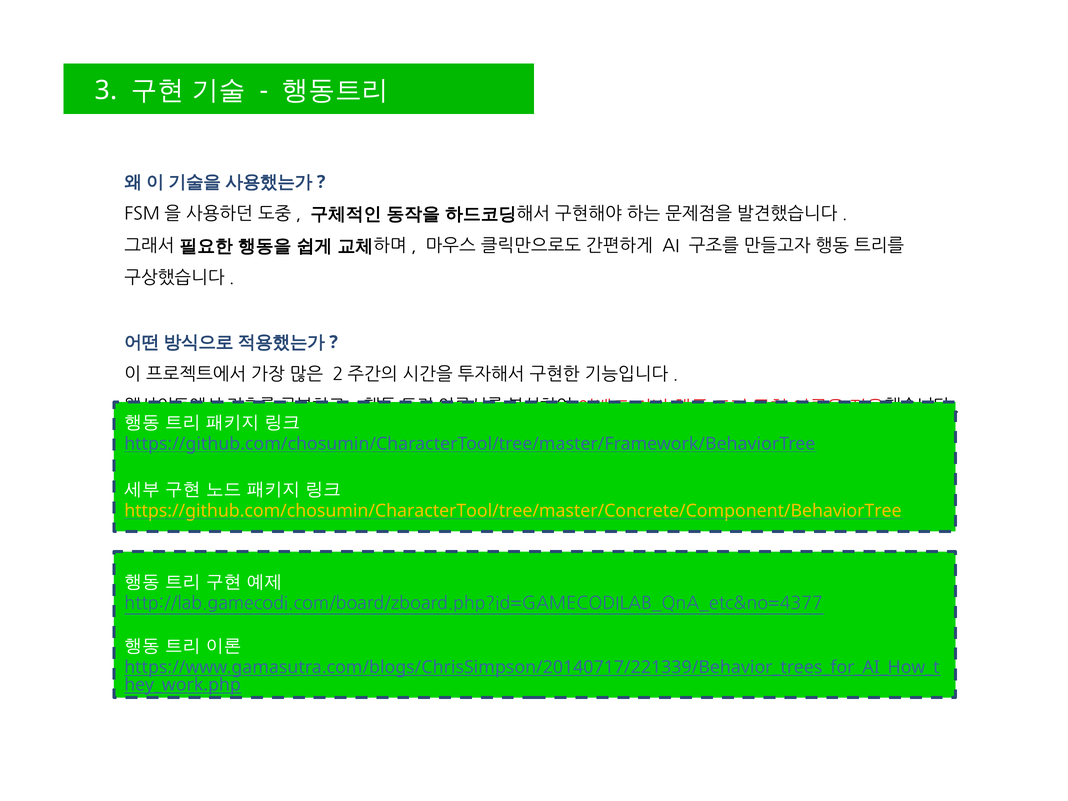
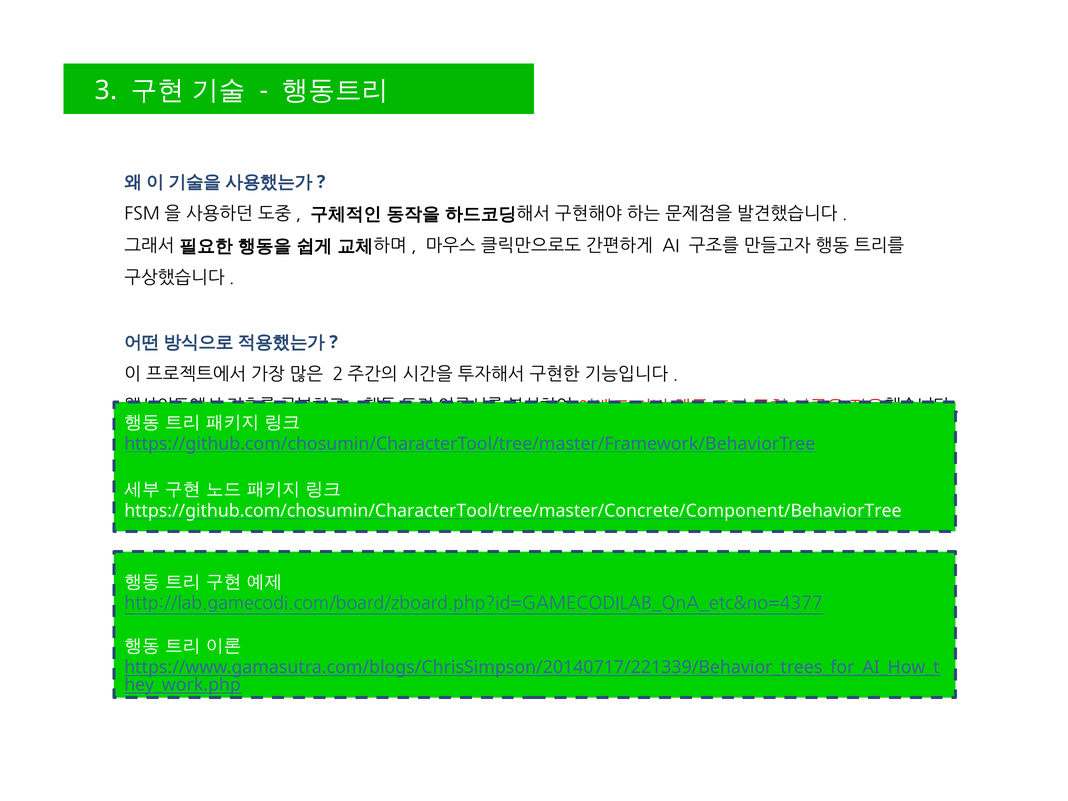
https://github.com/chosumin/CharacterTool/tree/master/Concrete/Component/BehaviorTree colour: yellow -> white (513, 511)
